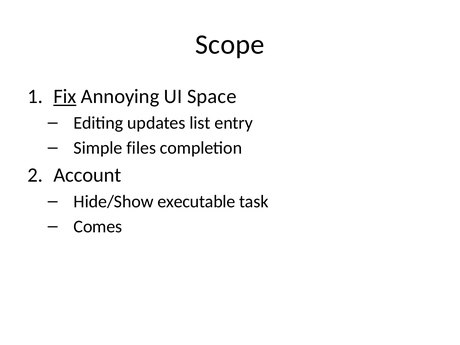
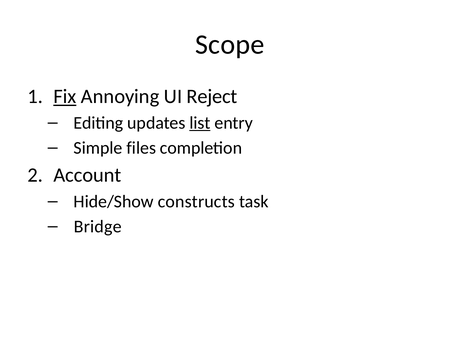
Space: Space -> Reject (212, 97)
list underline: none -> present (200, 123)
executable: executable -> constructs (196, 202)
Comes: Comes -> Bridge (98, 227)
